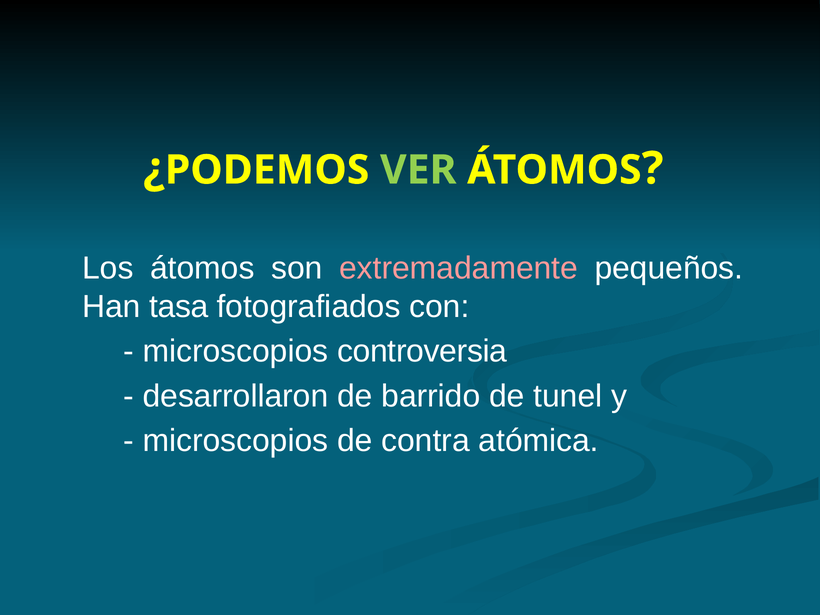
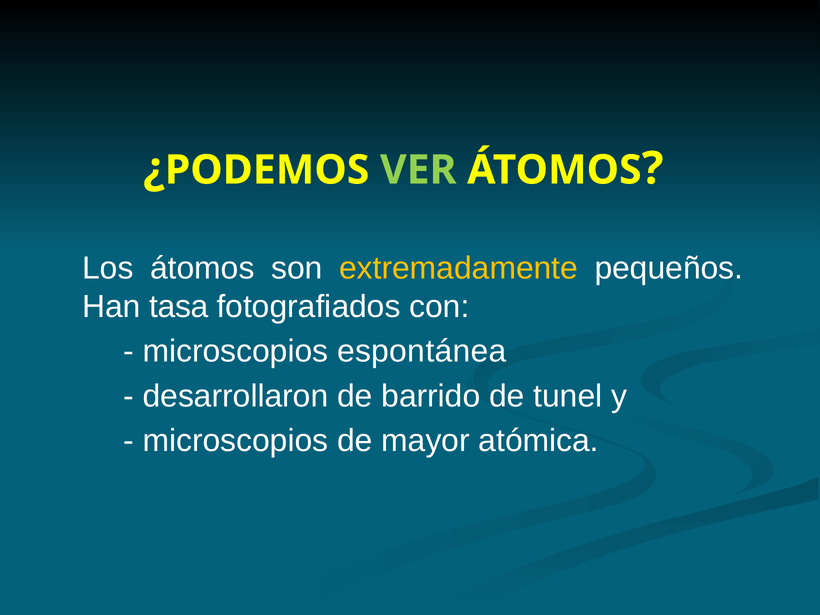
extremadamente colour: pink -> yellow (459, 268)
controversia: controversia -> espontánea (422, 351)
contra: contra -> mayor (426, 441)
